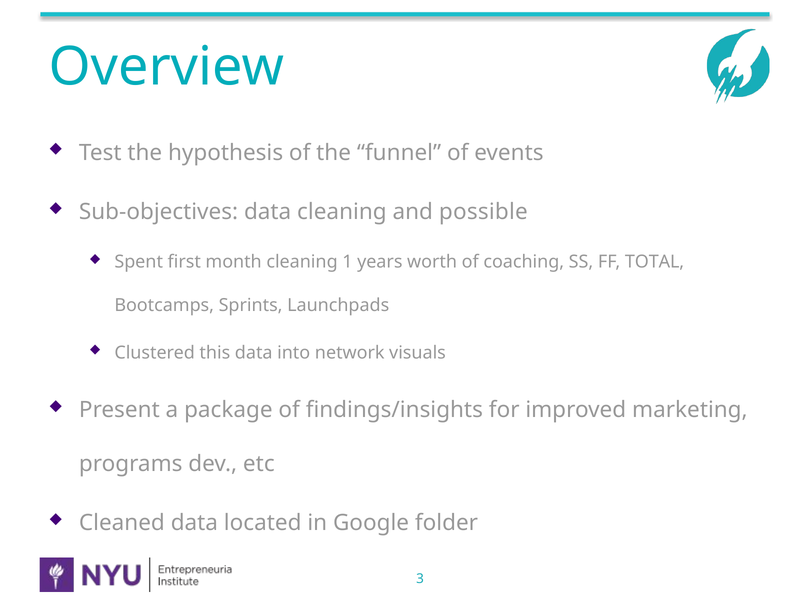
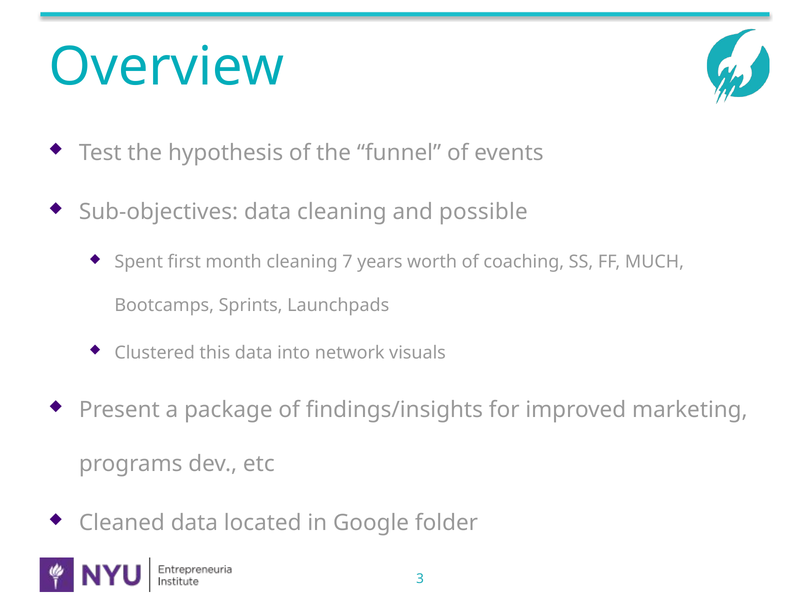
1: 1 -> 7 (347, 262)
TOTAL: TOTAL -> MUCH (654, 262)
